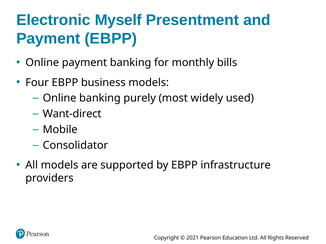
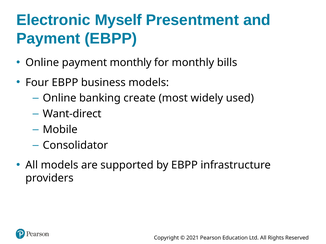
payment banking: banking -> monthly (131, 63)
purely: purely -> create (140, 98)
